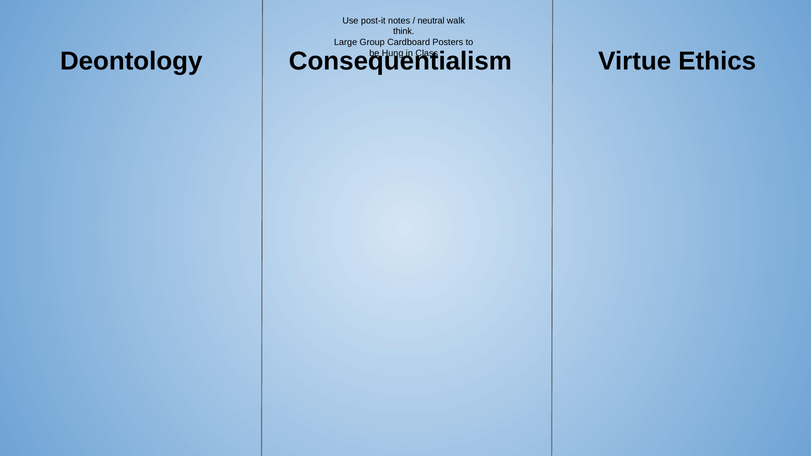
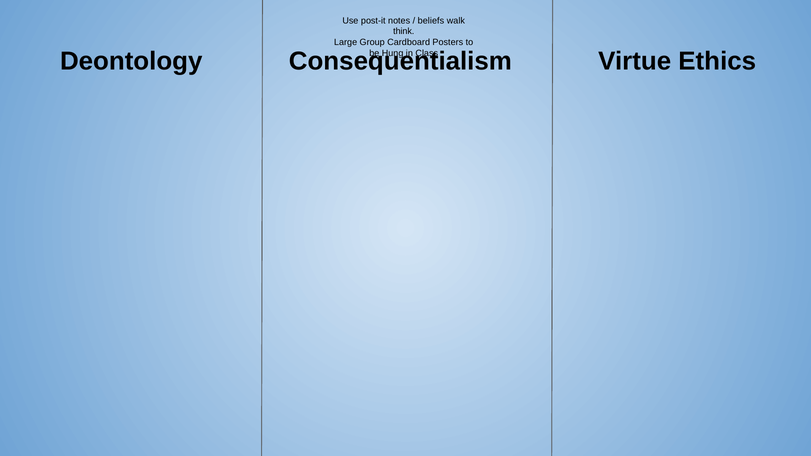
neutral: neutral -> beliefs (431, 21)
